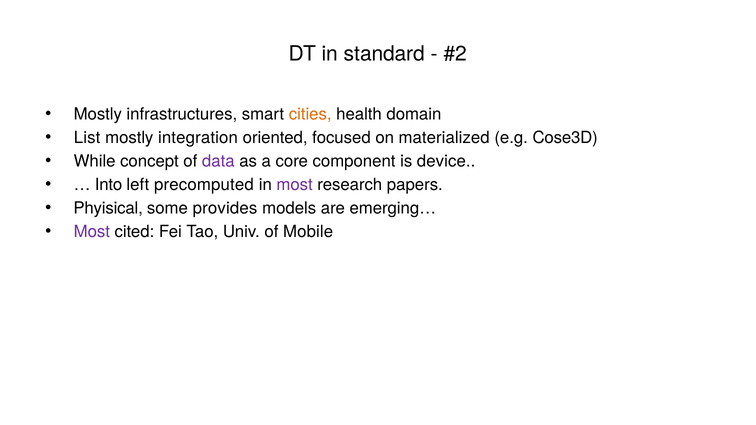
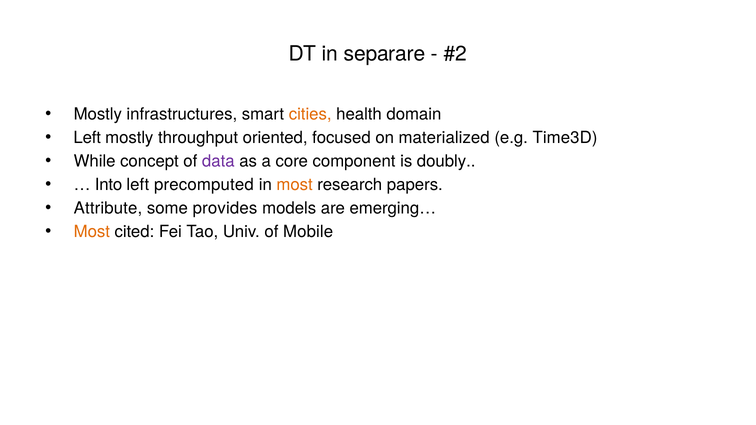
standard: standard -> separare (385, 54)
List: List -> Left (87, 138)
integration: integration -> throughput (198, 138)
Cose3D: Cose3D -> Time3D (565, 138)
device: device -> doubly (446, 161)
most colour: purple -> orange (295, 185)
Phyisical: Phyisical -> Attribute (108, 208)
Most colour: purple -> orange (92, 232)
